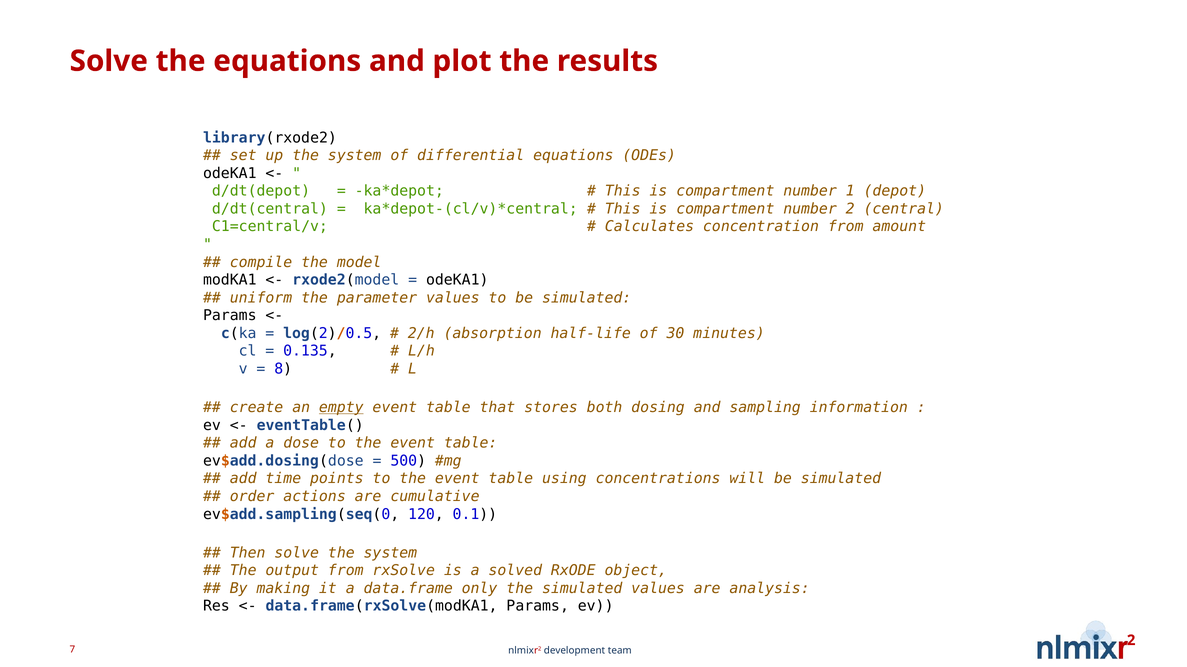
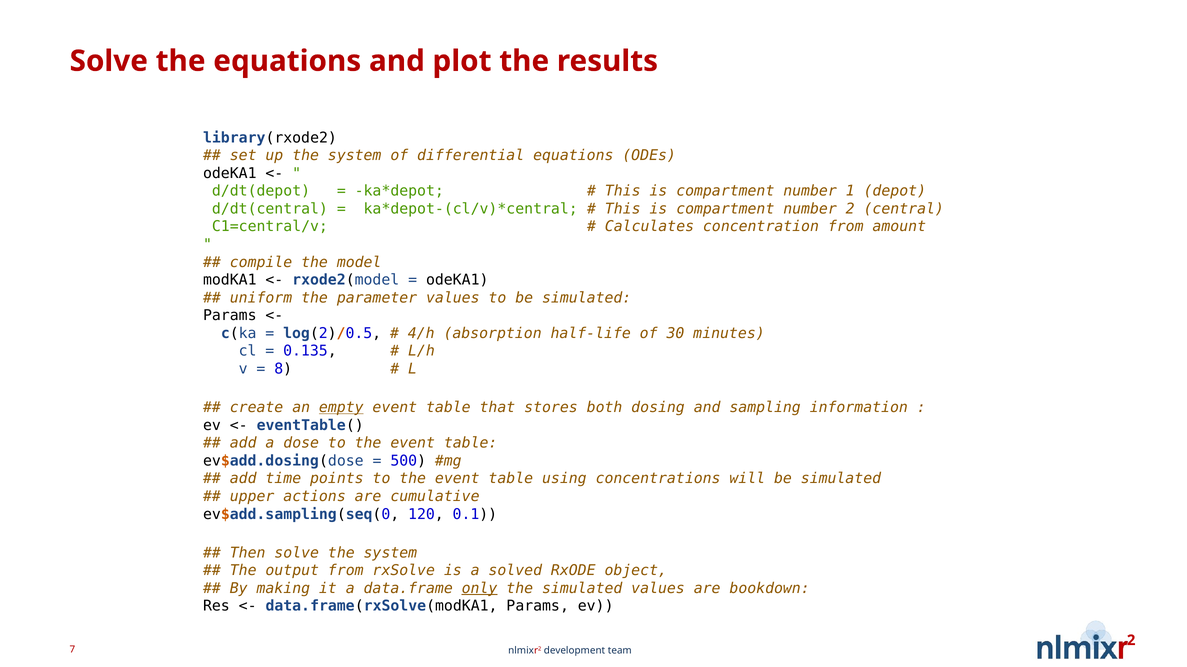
2/h: 2/h -> 4/h (421, 334)
order: order -> upper (252, 497)
only underline: none -> present (480, 589)
analysis: analysis -> bookdown (770, 589)
